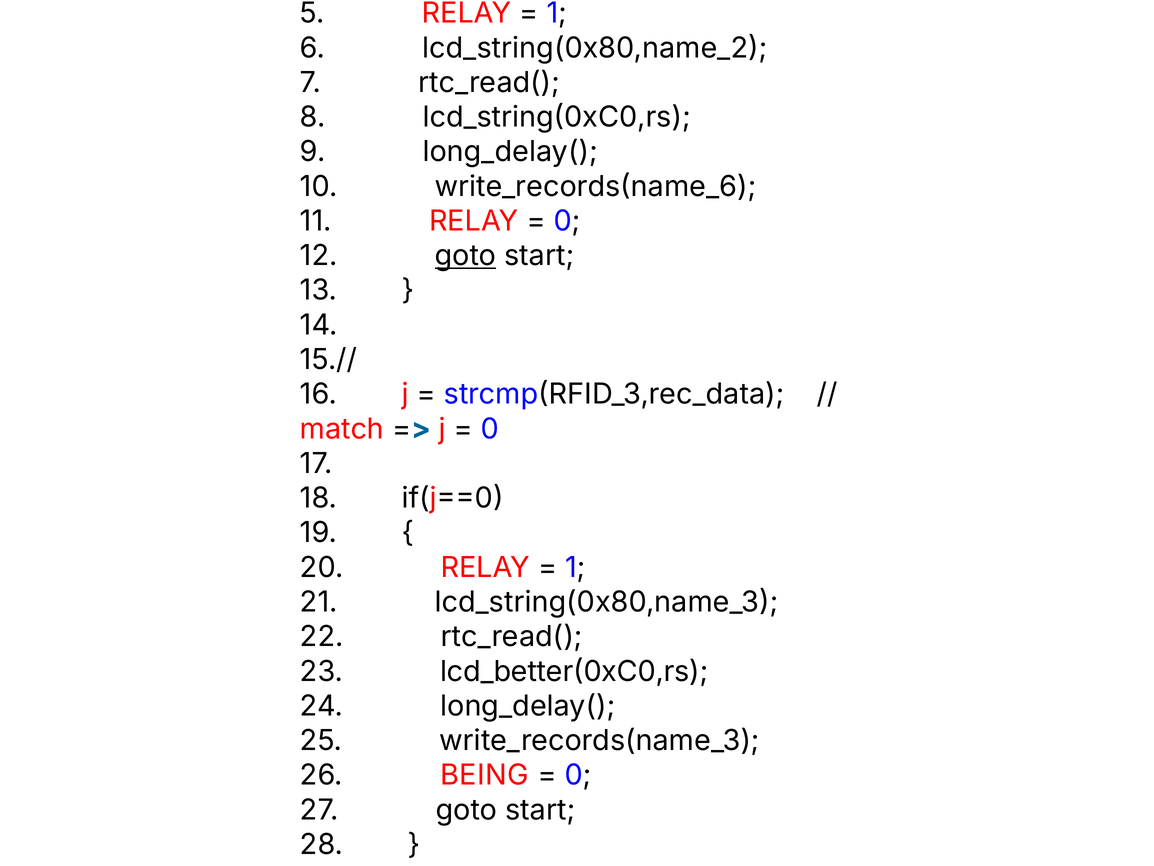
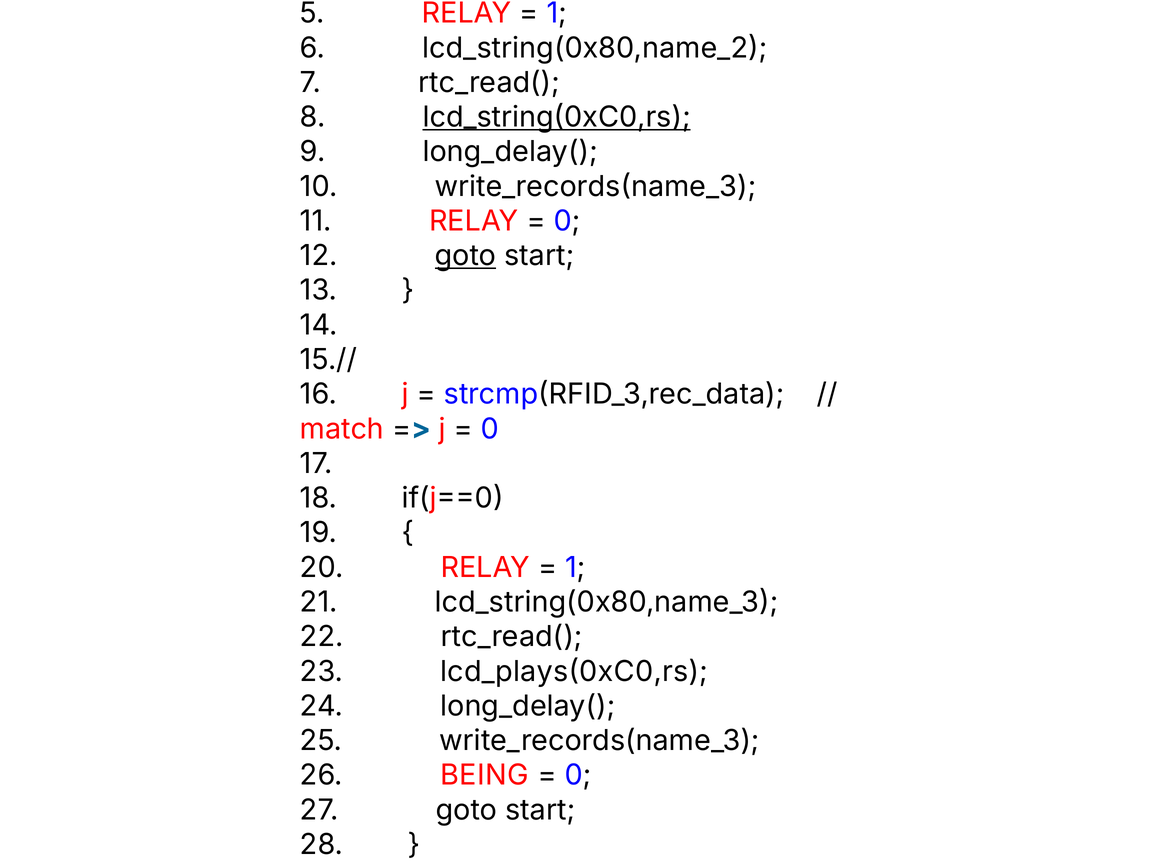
lcd_string(0xC0,rs underline: none -> present (557, 117)
write_records(name_6: write_records(name_6 -> write_records(name_3 (596, 186)
lcd_better(0xC0,rs: lcd_better(0xC0,rs -> lcd_plays(0xC0,rs (574, 671)
